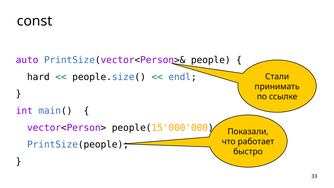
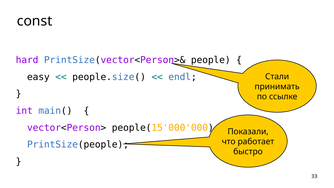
auto: auto -> hard (27, 60)
hard: hard -> easy (38, 77)
